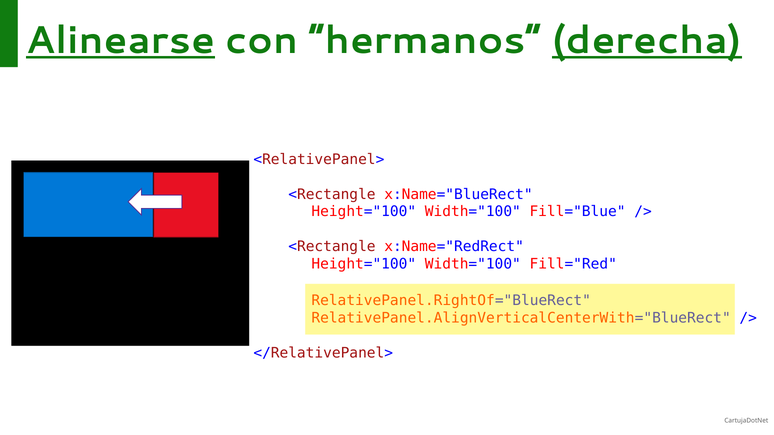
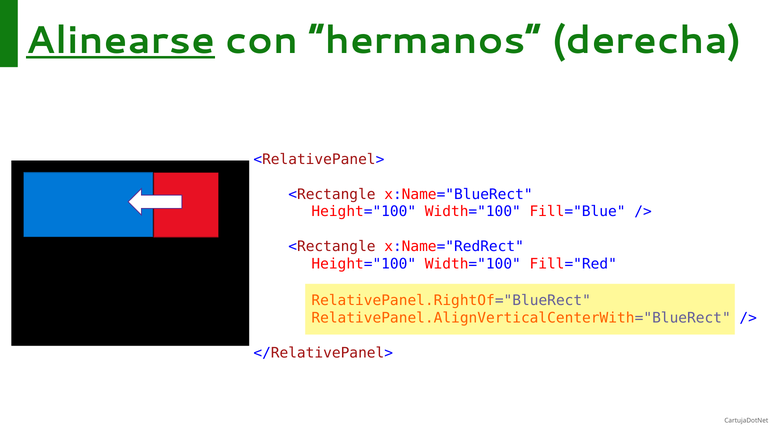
derecha underline: present -> none (647, 41)
